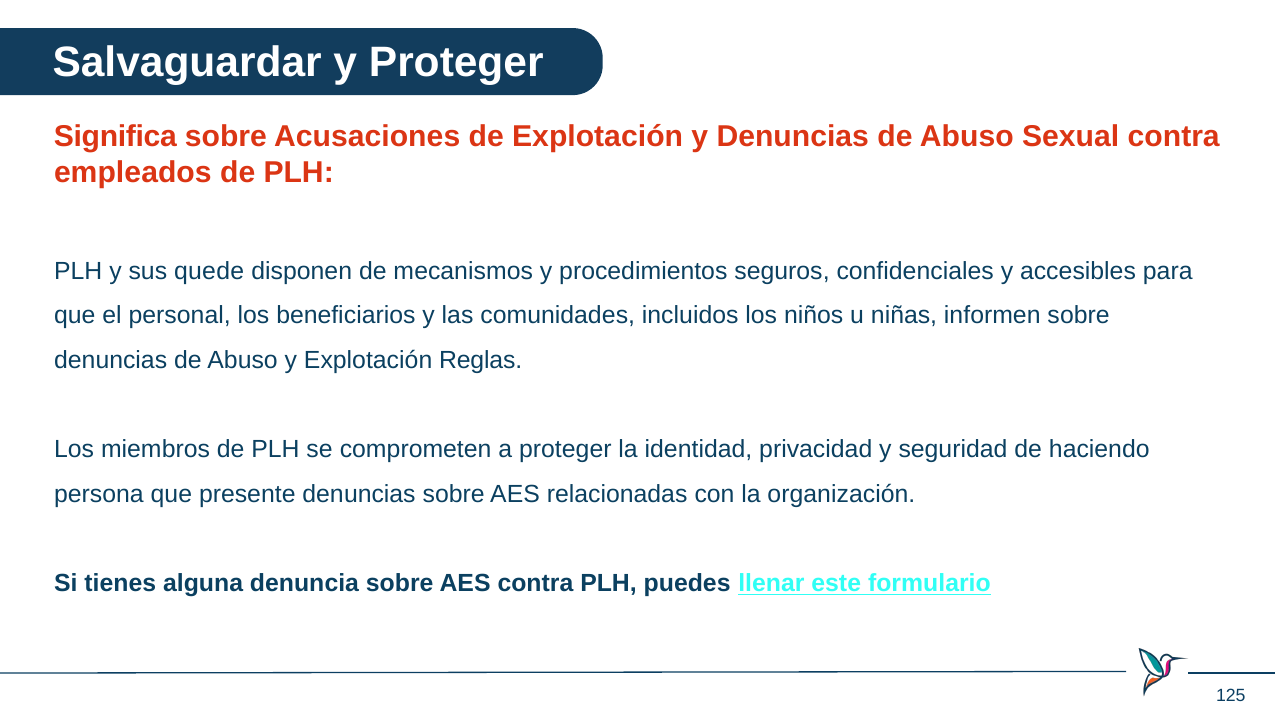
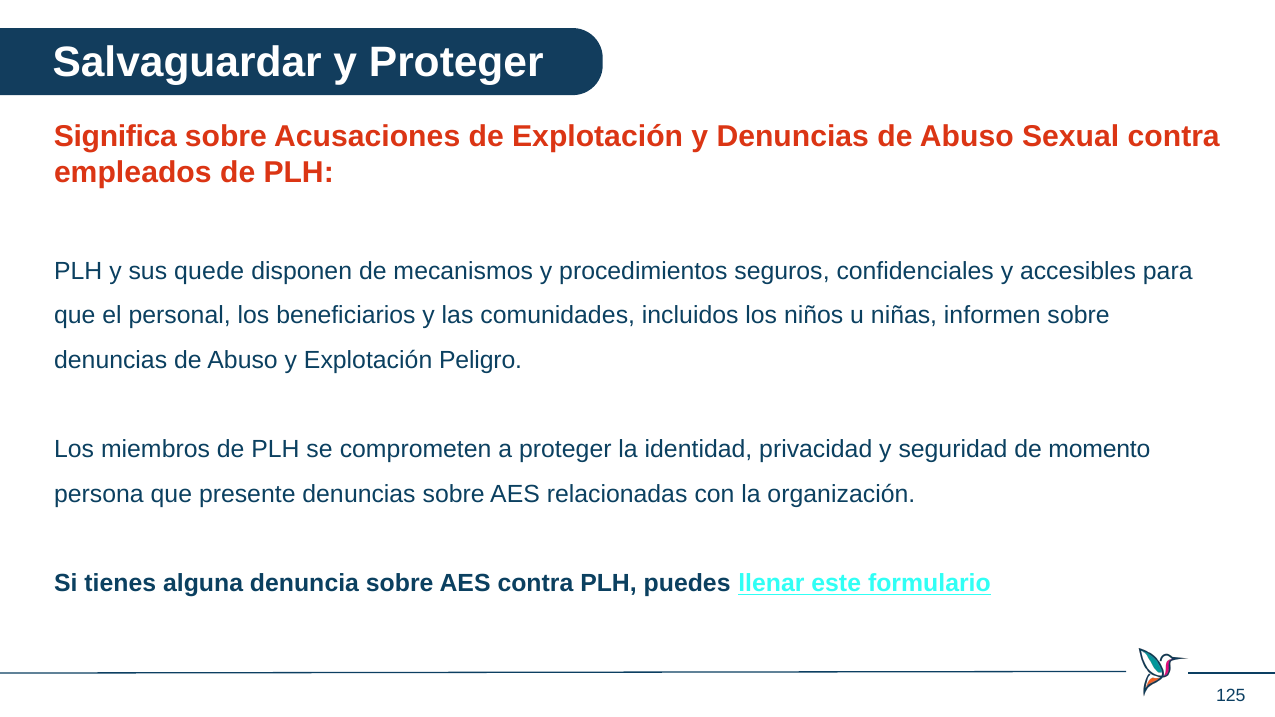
Reglas: Reglas -> Peligro (481, 361)
haciendo: haciendo -> momento (1099, 450)
